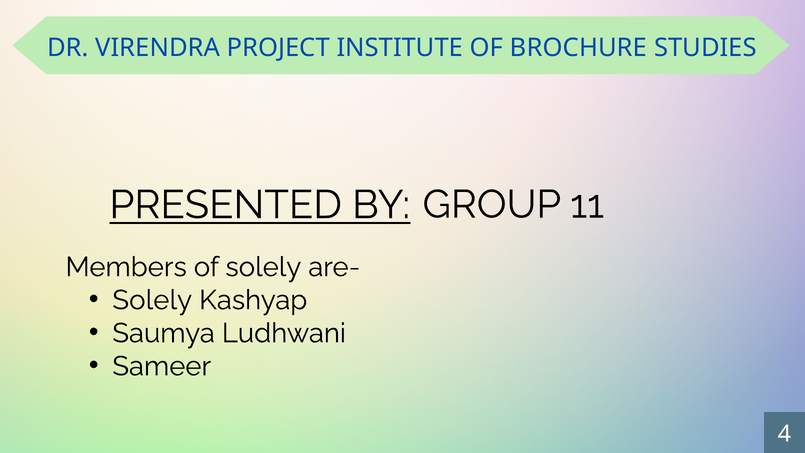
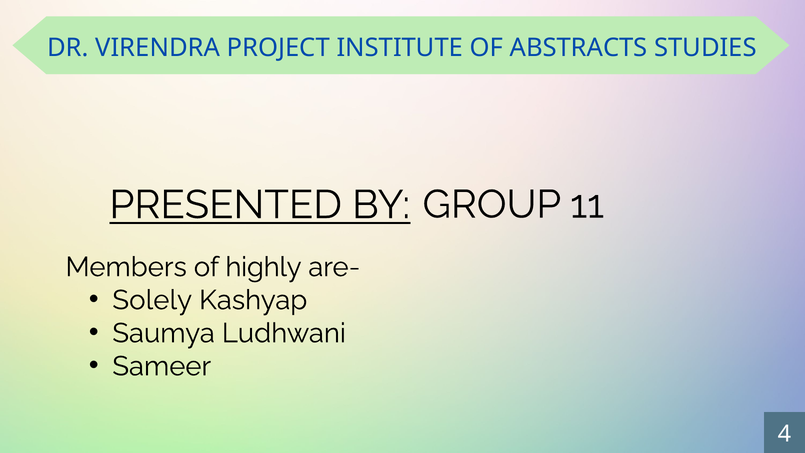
BROCHURE: BROCHURE -> ABSTRACTS (579, 48)
of solely: solely -> highly (263, 267)
